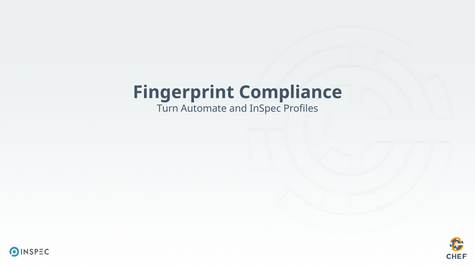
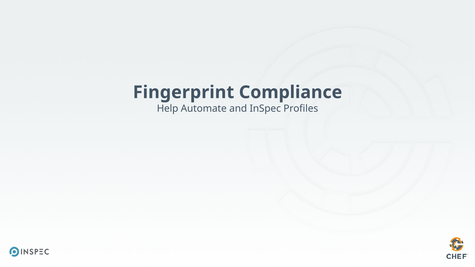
Turn: Turn -> Help (168, 109)
